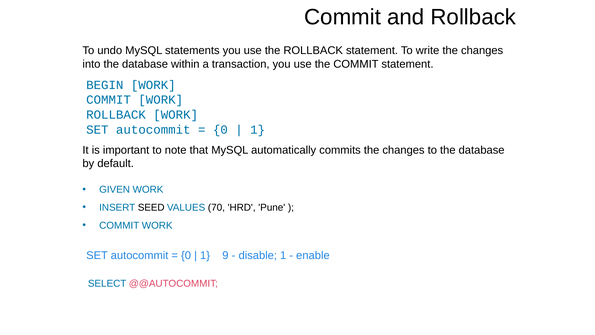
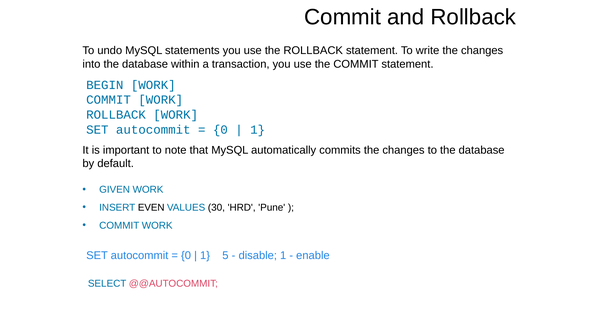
SEED: SEED -> EVEN (151, 207)
70: 70 -> 30 (216, 207)
9: 9 -> 5 (225, 255)
